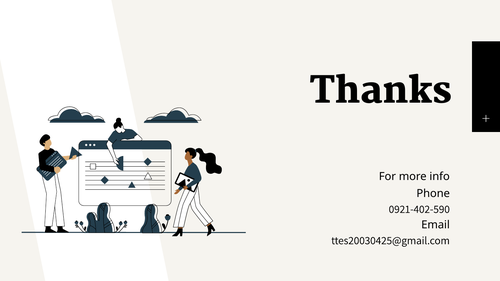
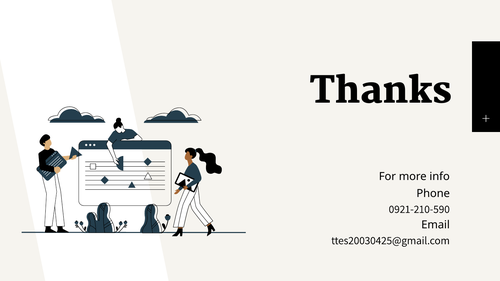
0921-402-590: 0921-402-590 -> 0921-210-590 (419, 209)
